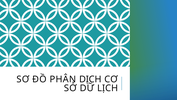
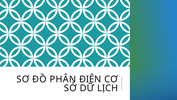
DỊCH: DỊCH -> ĐIỆN (90, 79)
